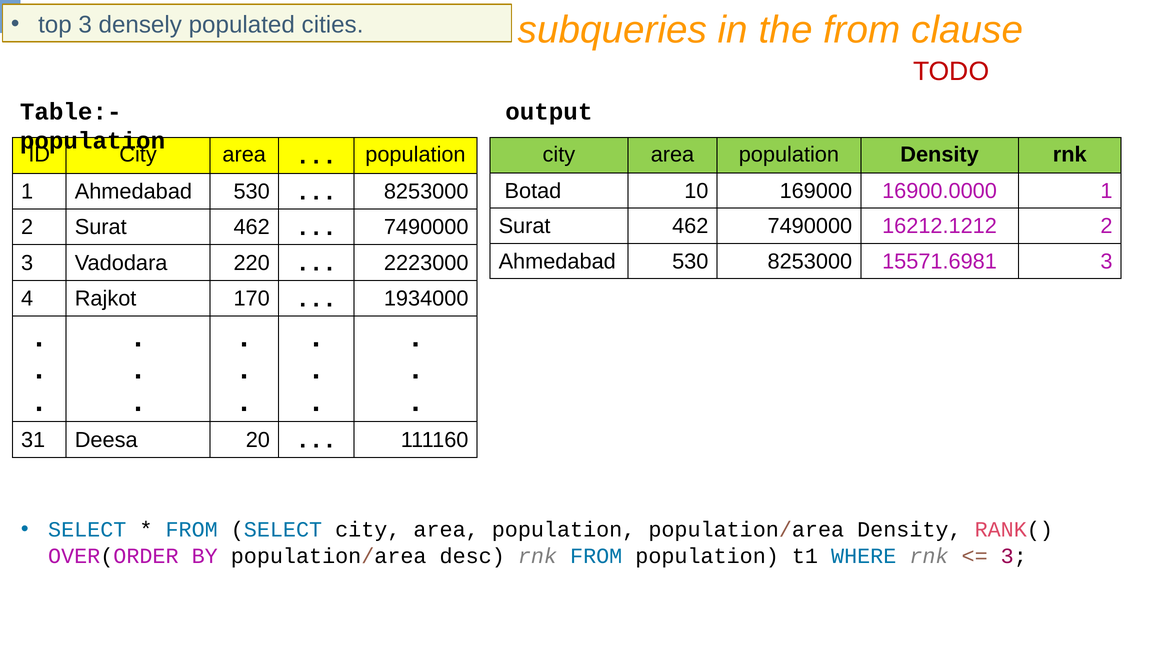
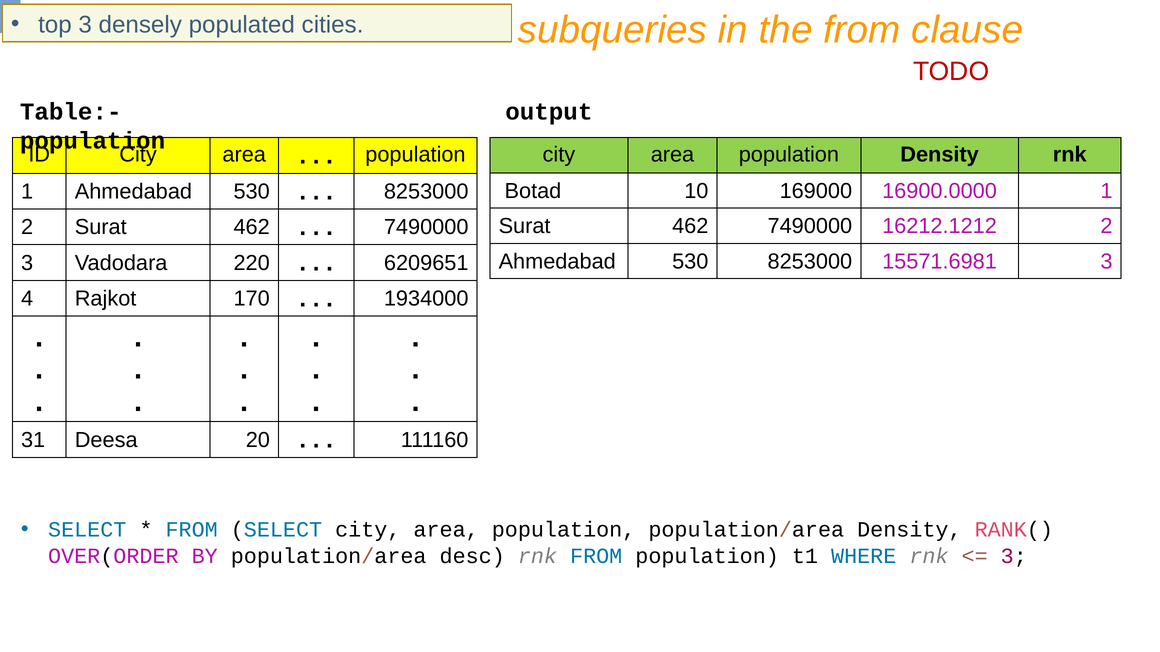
2223000: 2223000 -> 6209651 (426, 263)
